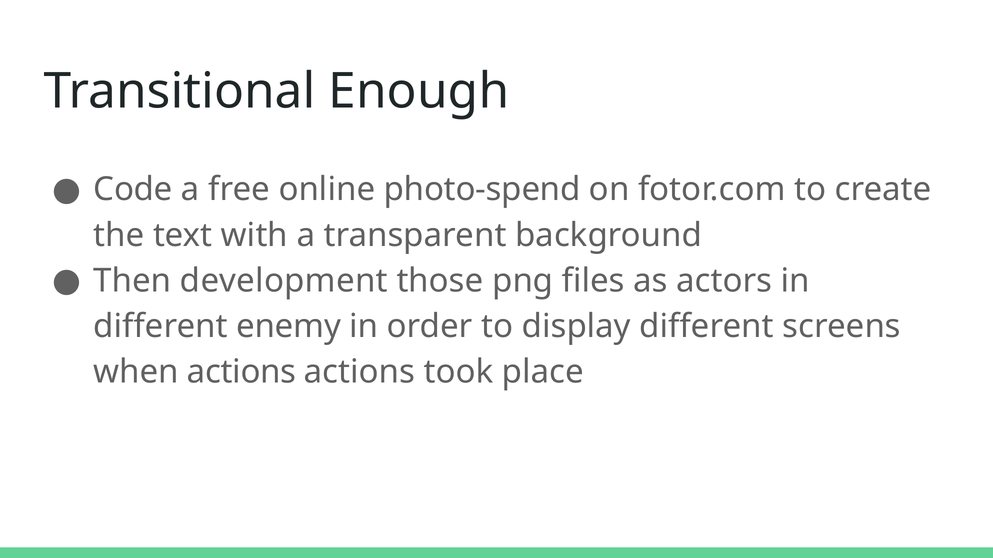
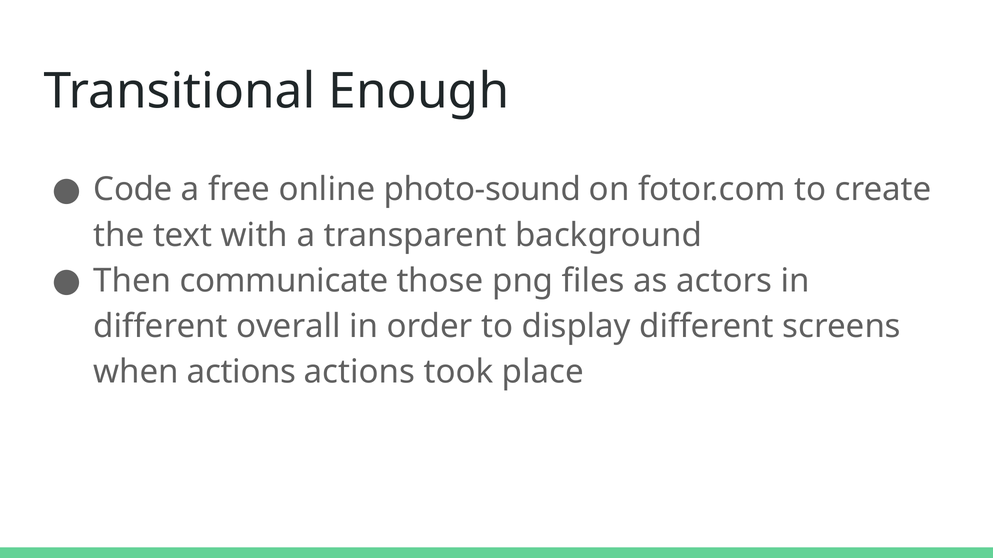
photo-spend: photo-spend -> photo-sound (482, 190)
development: development -> communicate (284, 281)
enemy: enemy -> overall (289, 327)
